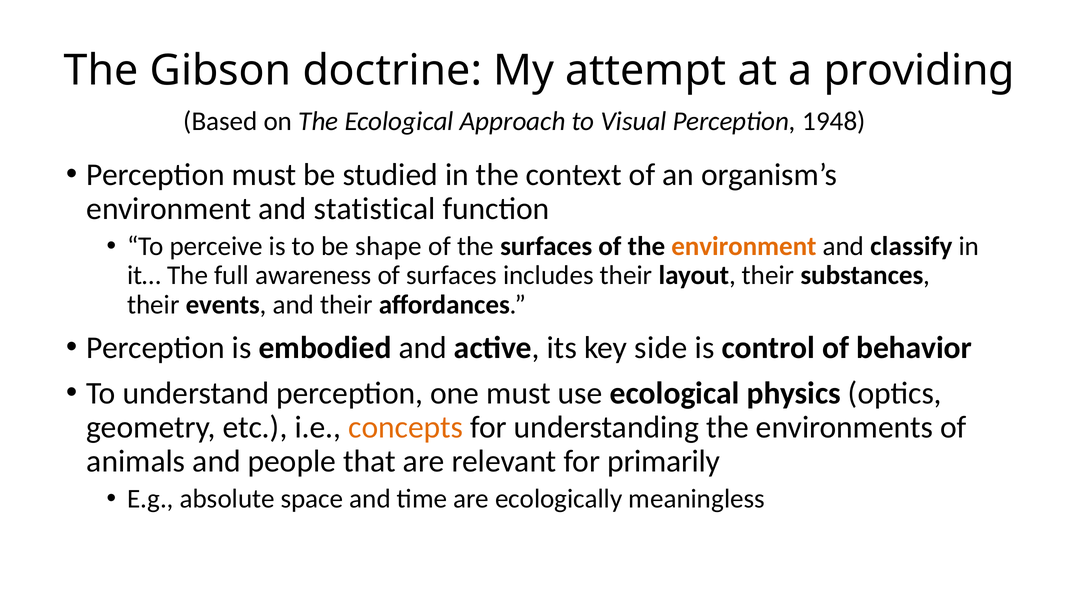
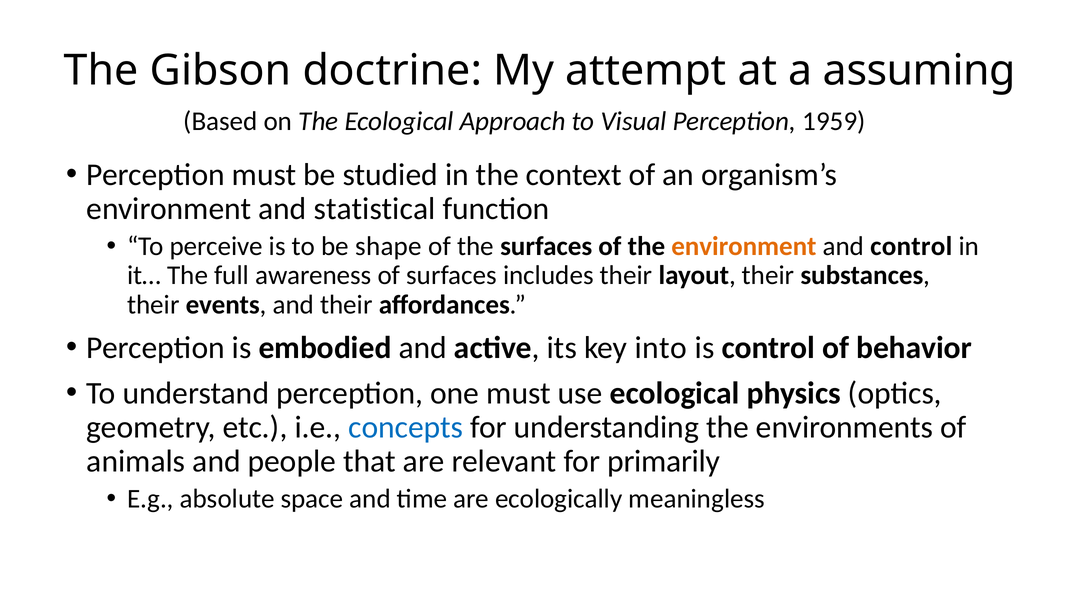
providing: providing -> assuming (919, 71)
1948: 1948 -> 1959 (834, 121)
and classify: classify -> control (911, 246)
side: side -> into (661, 348)
concepts colour: orange -> blue (406, 427)
